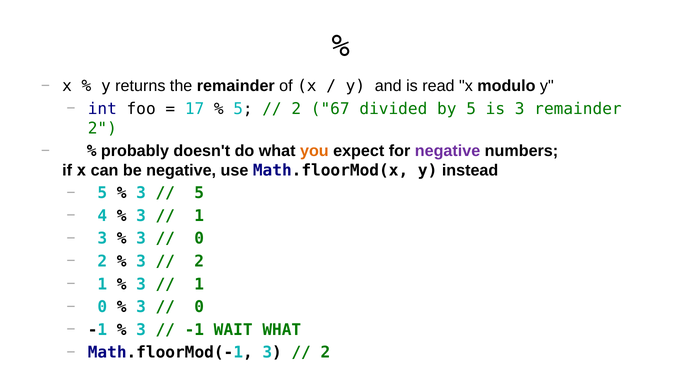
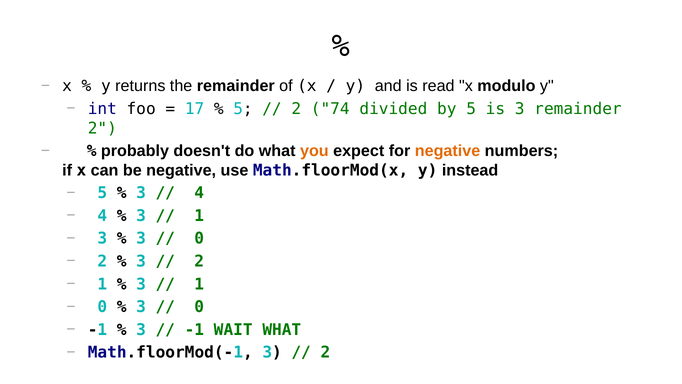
67: 67 -> 74 (330, 109)
negative colour: purple -> orange (448, 151)
5: 5 -> 4 (199, 193)
